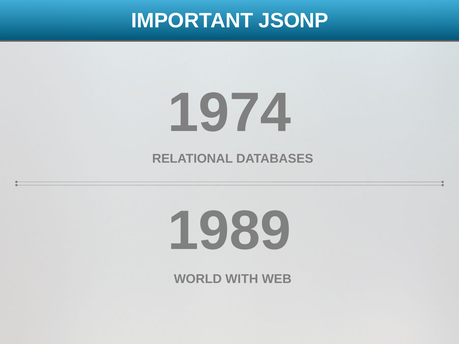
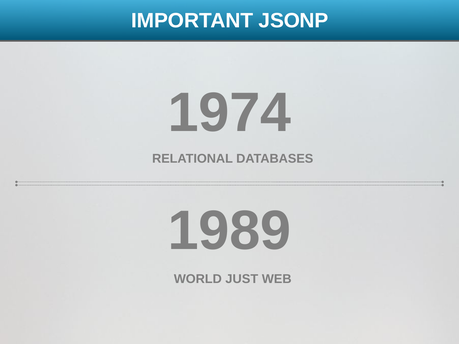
WITH: WITH -> JUST (242, 279)
